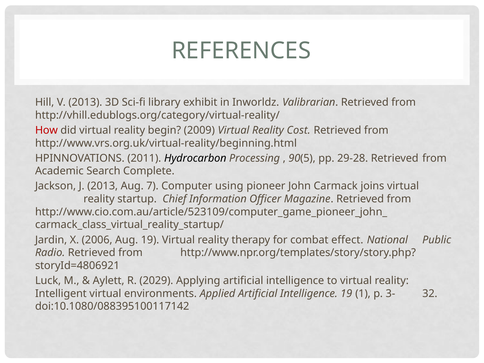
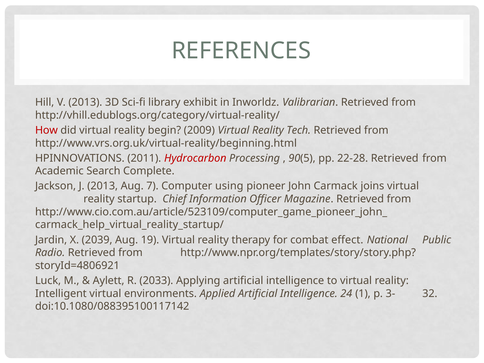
Cost: Cost -> Tech (299, 130)
Hydrocarbon colour: black -> red (195, 158)
29-28: 29-28 -> 22-28 (353, 158)
carmack_class_virtual_reality_startup/: carmack_class_virtual_reality_startup/ -> carmack_help_virtual_reality_startup/ (129, 225)
2006: 2006 -> 2039 (97, 240)
2029: 2029 -> 2033 (156, 281)
Intelligence 19: 19 -> 24 (346, 293)
